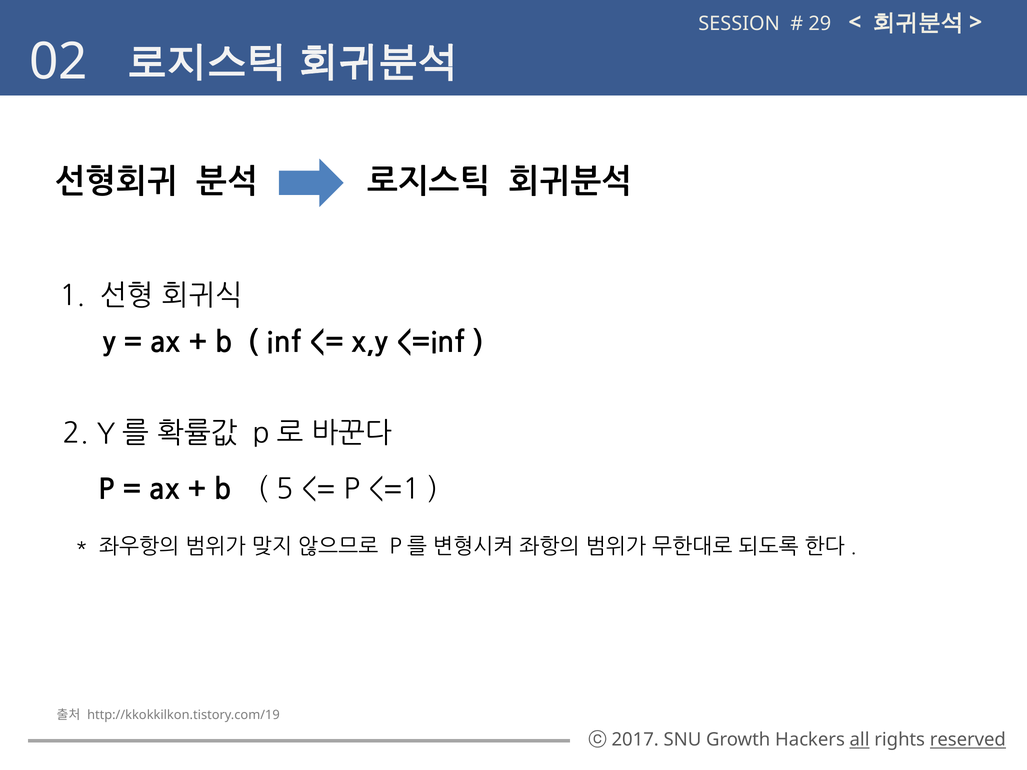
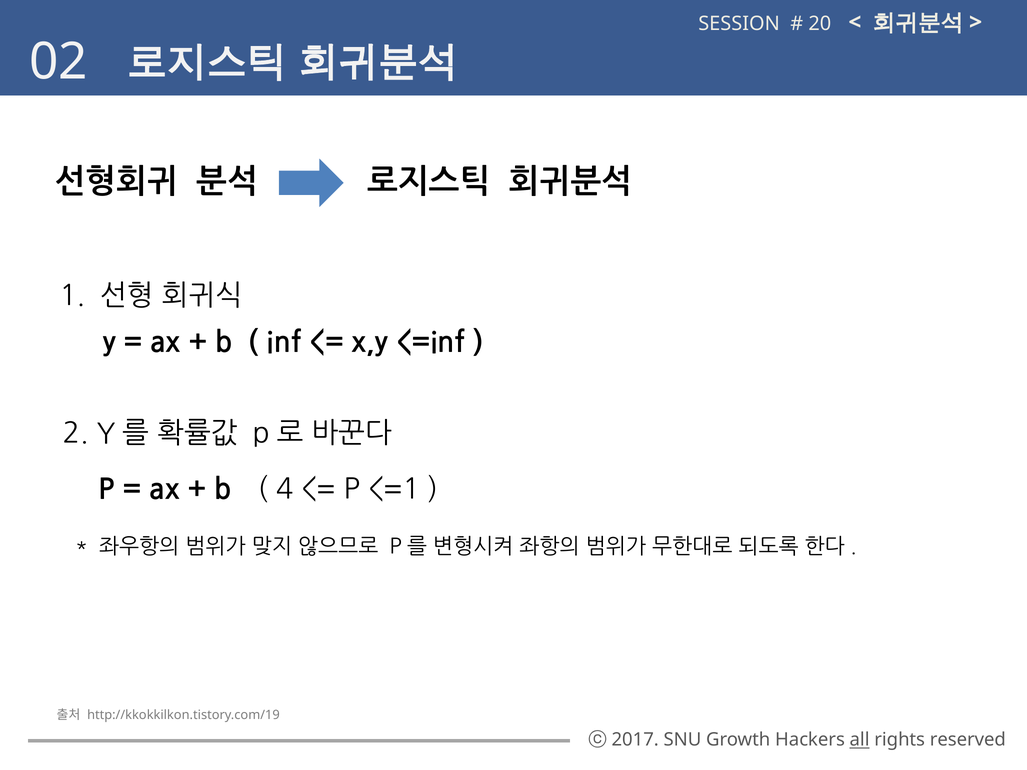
29: 29 -> 20 (820, 24)
5: 5 -> 4 (285, 490)
reserved underline: present -> none (968, 740)
